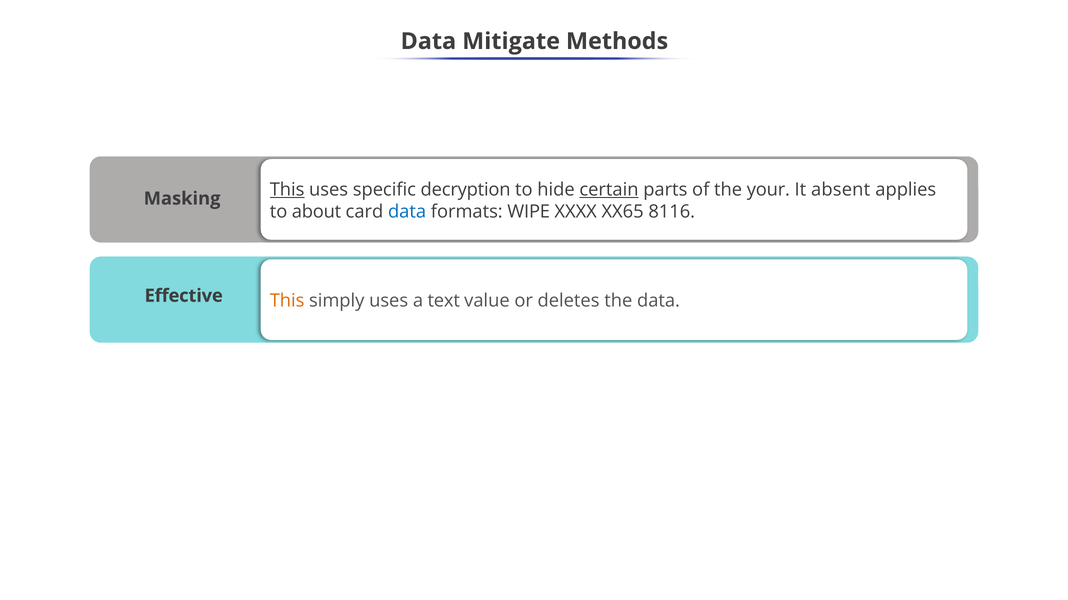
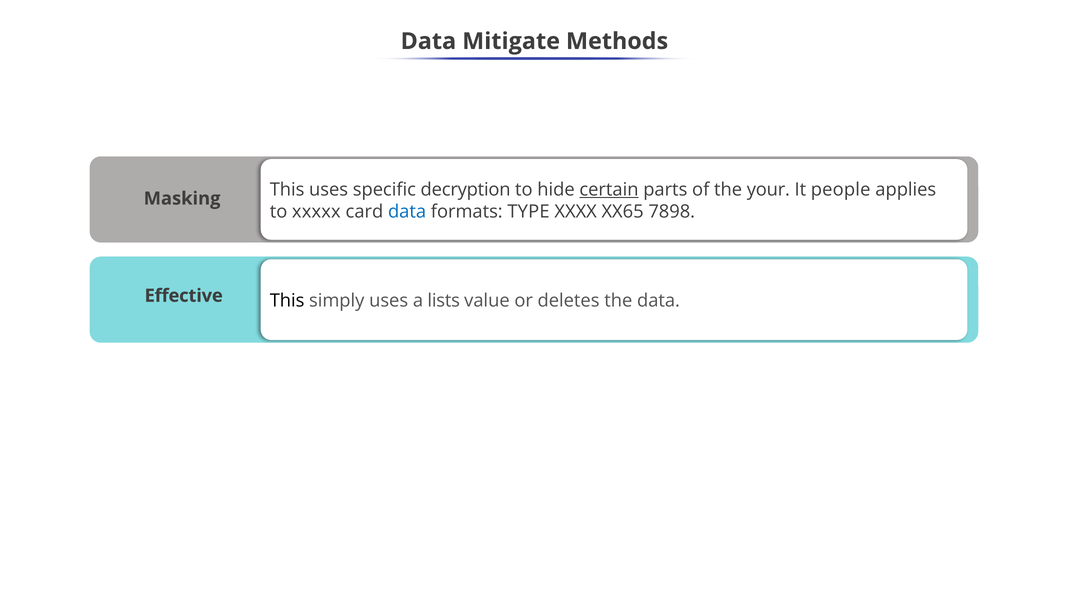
This underline: present -> none (287, 190)
absent: absent -> people (841, 190)
about: about -> xxxxx (316, 212)
WIPE: WIPE -> TYPE (529, 212)
8116: 8116 -> 7898 (672, 212)
This colour: orange -> black (287, 301)
text: text -> lists (444, 301)
